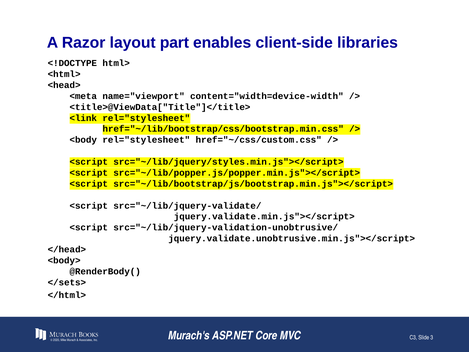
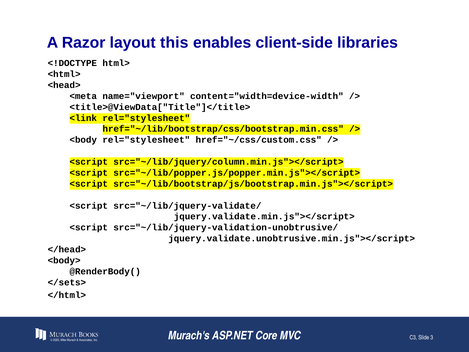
part: part -> this (174, 43)
src="~/lib/jquery/styles.min.js"></script>: src="~/lib/jquery/styles.min.js"></script> -> src="~/lib/jquery/column.min.js"></script> (228, 162)
